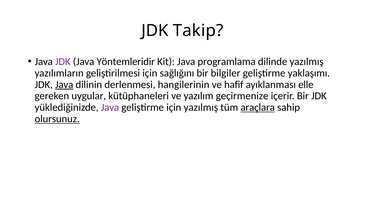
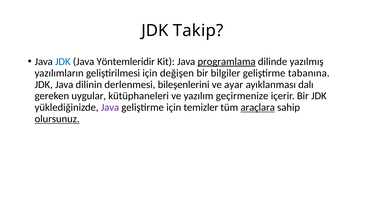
JDK colour: purple -> blue (63, 62)
programlama underline: none -> present (227, 62)
sağlığını: sağlığını -> değişen (177, 73)
yaklaşımı: yaklaşımı -> tabanına (309, 73)
Java underline: present -> none (64, 85)
hangilerinin: hangilerinin -> bileşenlerini (184, 85)
hafif: hafif -> ayar (234, 85)
elle: elle -> dalı (306, 85)
için yazılmış: yazılmış -> temizler (201, 108)
